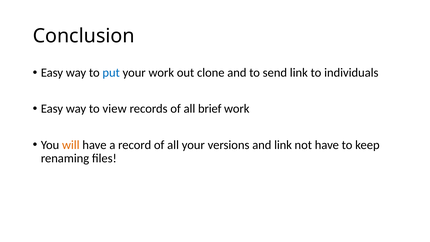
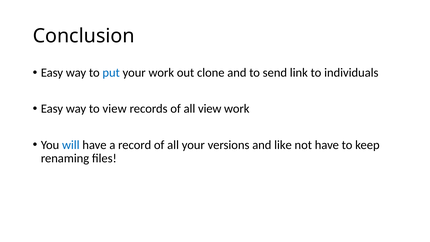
all brief: brief -> view (210, 109)
will colour: orange -> blue (71, 145)
and link: link -> like (283, 145)
